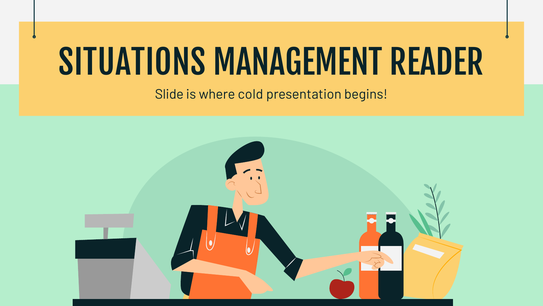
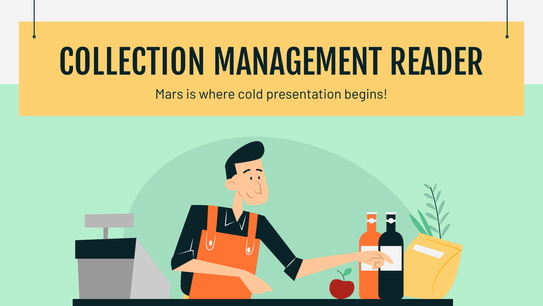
SITUATIONS: SITUATIONS -> COLLECTION (132, 64)
Slide: Slide -> Mars (169, 94)
